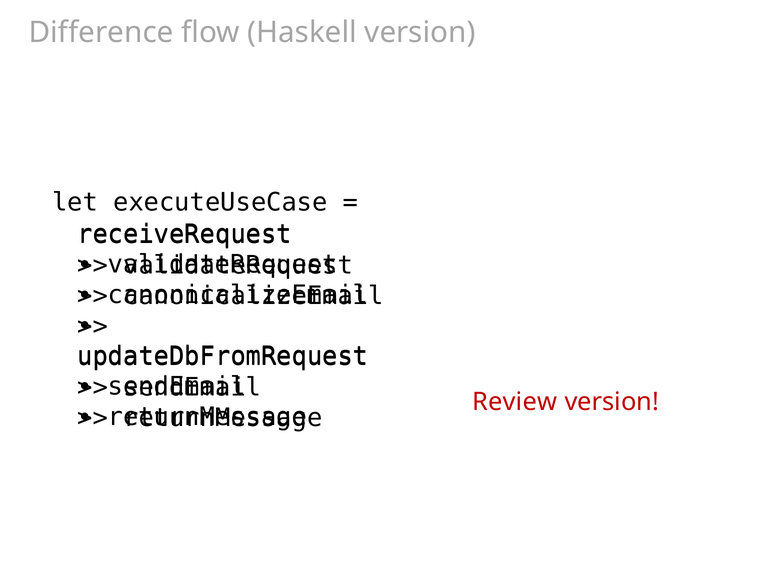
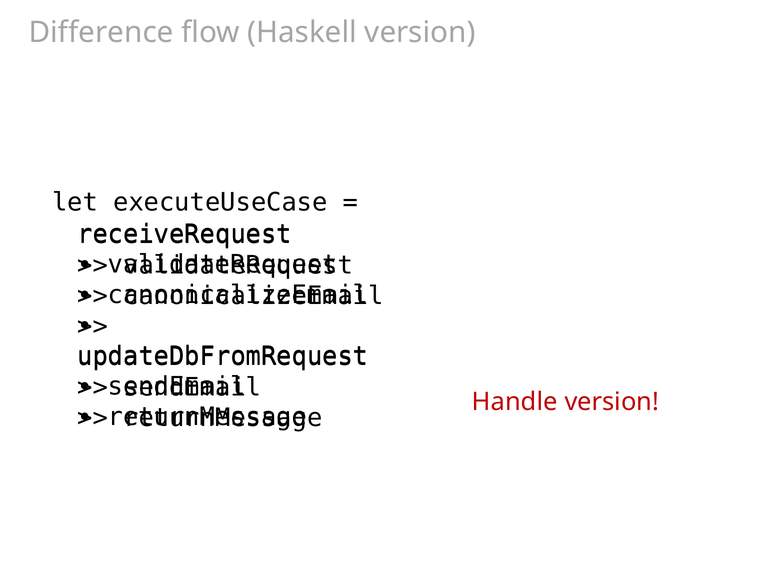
Review: Review -> Handle (515, 402)
